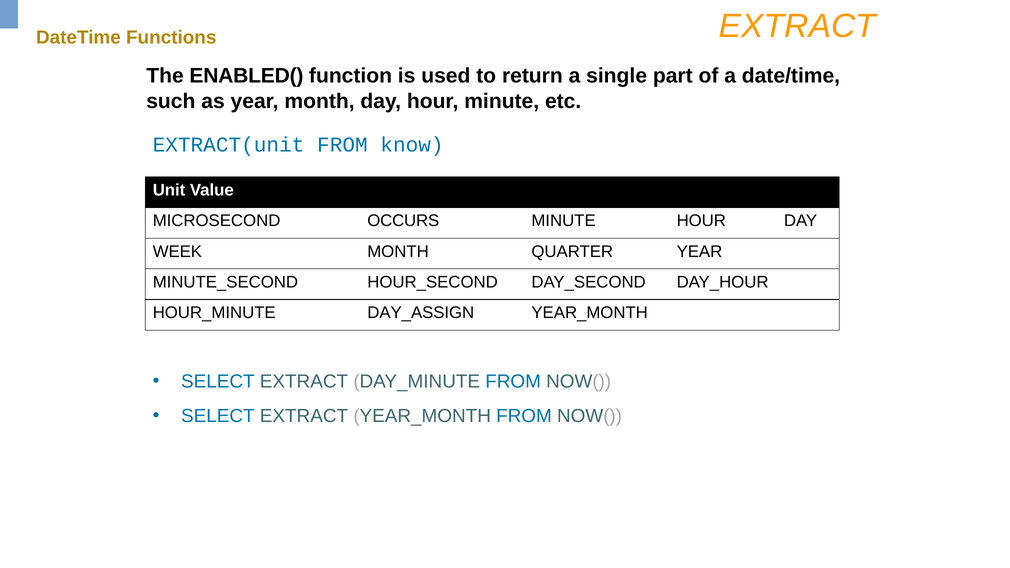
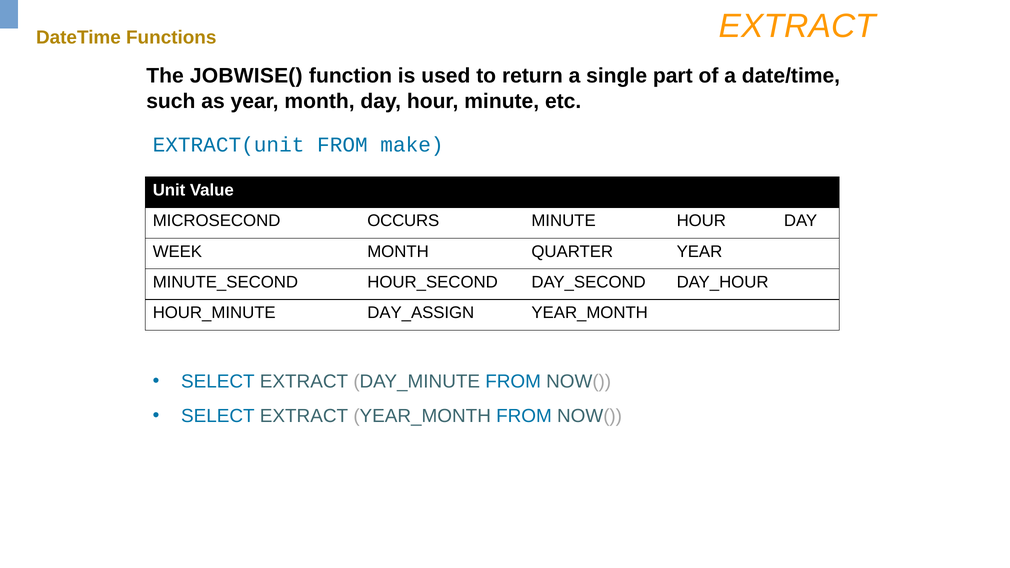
ENABLED(: ENABLED( -> JOBWISE( (246, 76)
know: know -> make (412, 145)
